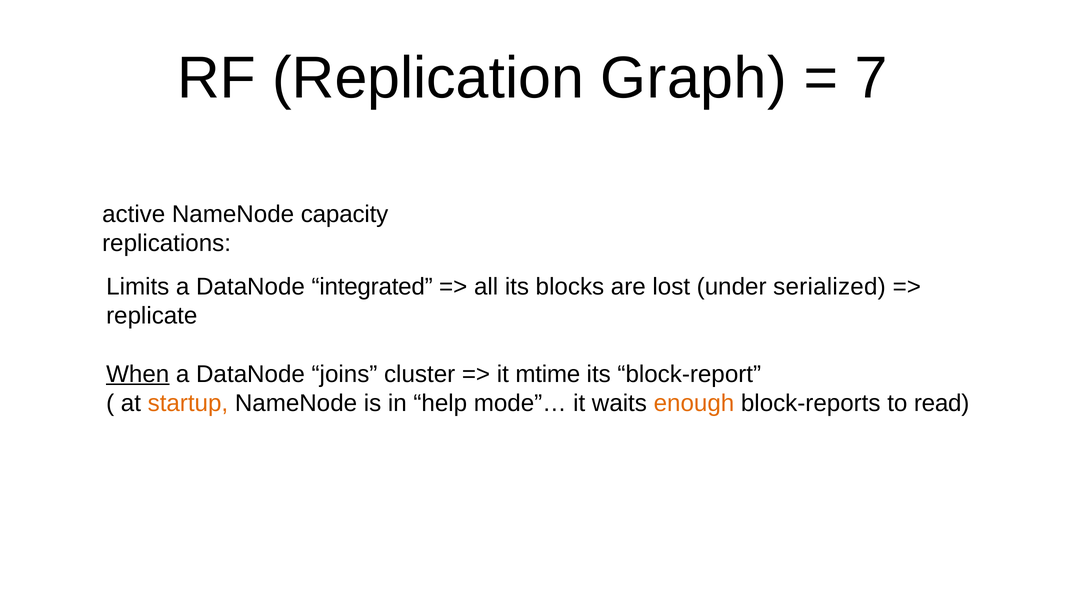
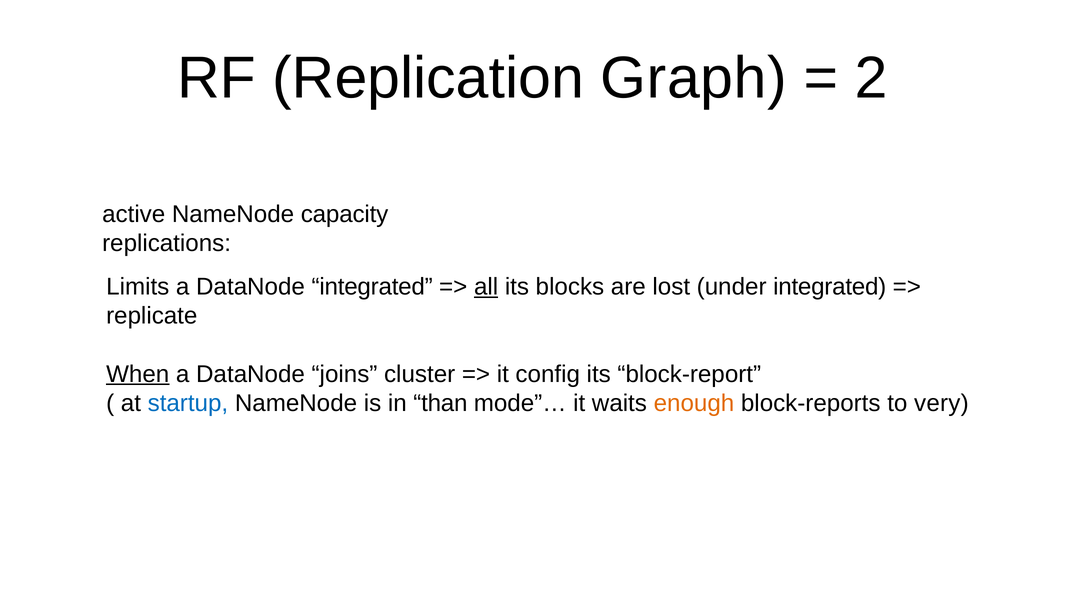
7: 7 -> 2 (871, 78)
all underline: none -> present (486, 287)
under serialized: serialized -> integrated (830, 287)
mtime: mtime -> config (548, 374)
startup colour: orange -> blue (188, 403)
help: help -> than (440, 403)
read: read -> very (941, 403)
